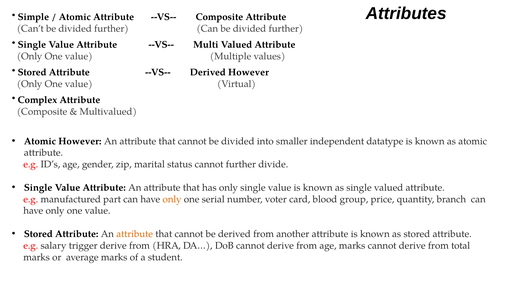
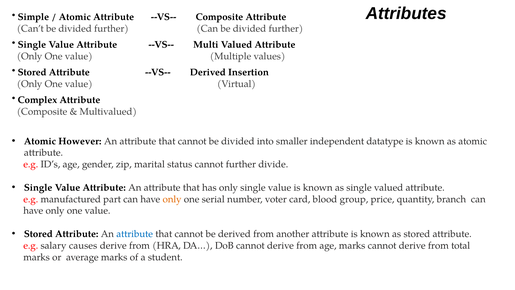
Derived However: However -> Insertion (249, 72)
attribute colour: orange -> blue (135, 234)
trigger: trigger -> causes (83, 245)
